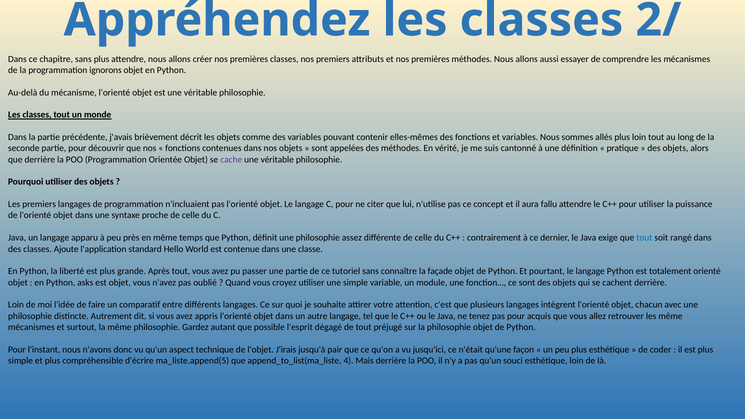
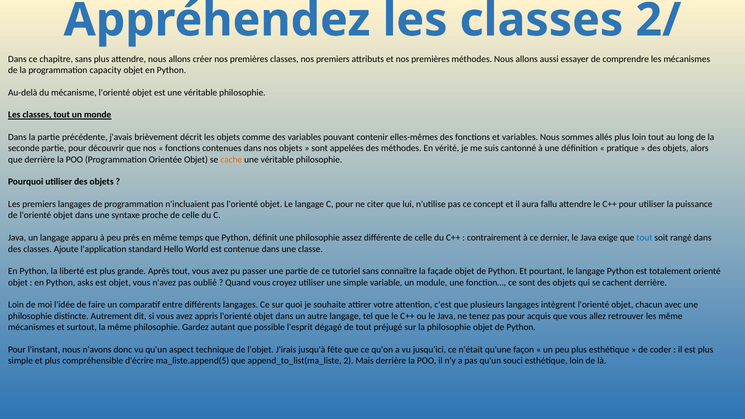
ignorons: ignorons -> capacity (105, 70)
cache colour: purple -> orange (231, 160)
pair: pair -> fête (335, 350)
4: 4 -> 2 (348, 361)
